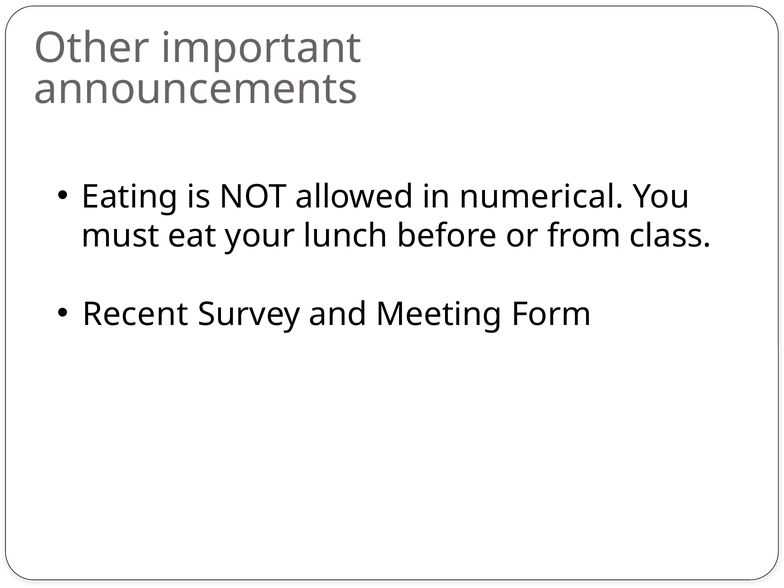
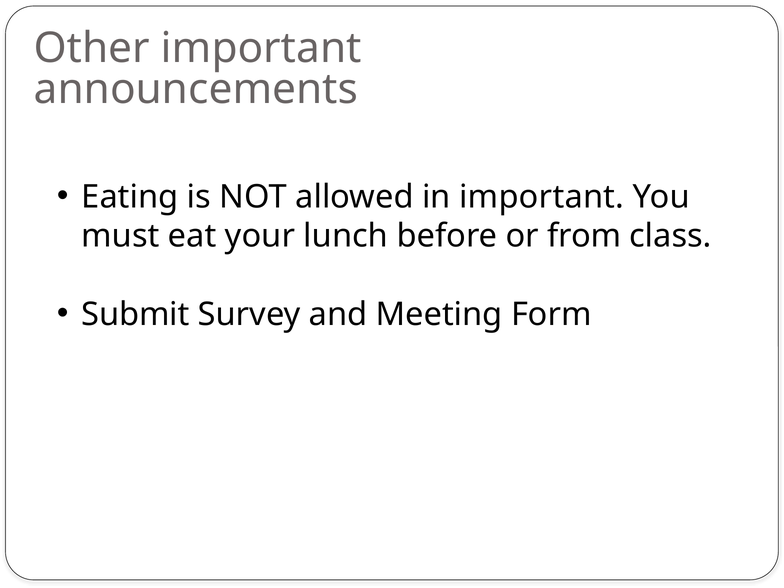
in numerical: numerical -> important (542, 197)
Recent: Recent -> Submit (135, 314)
